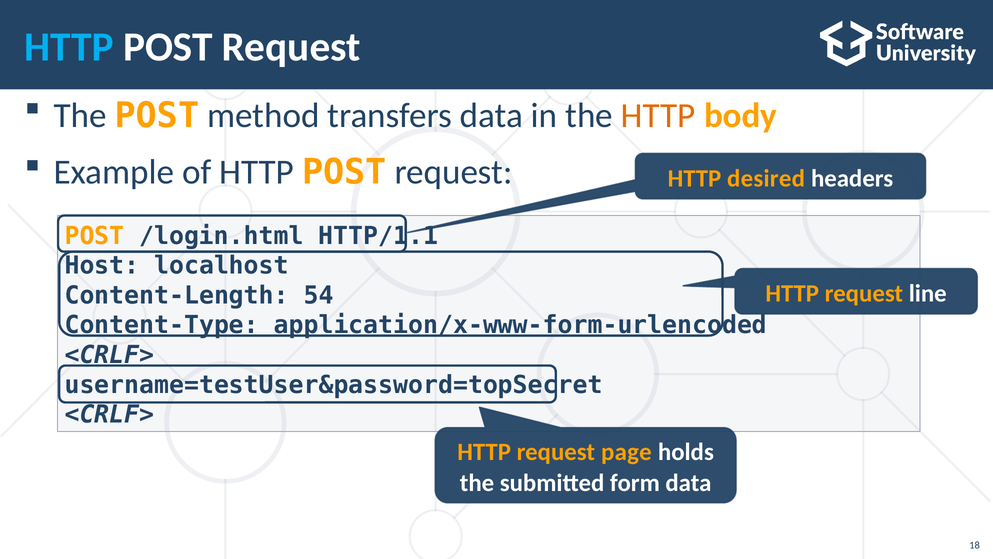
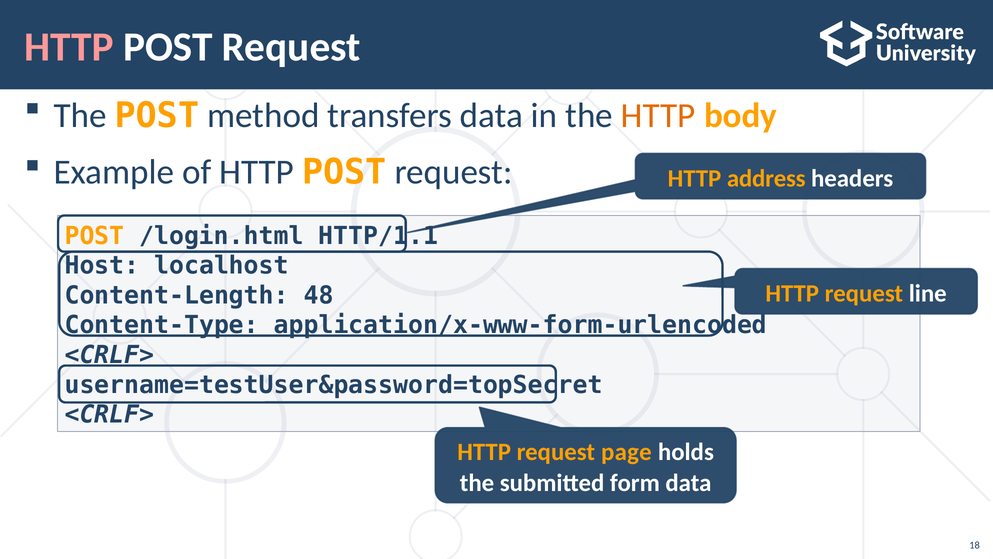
HTTP colour: light blue -> pink (69, 47)
desired: desired -> address (766, 178)
54: 54 -> 48 (319, 295)
